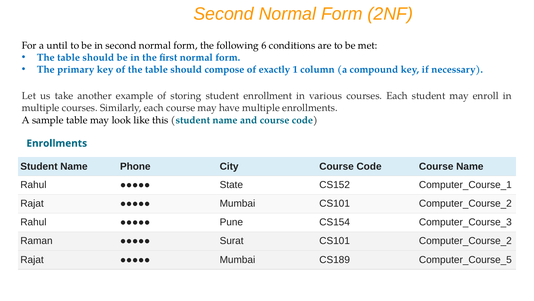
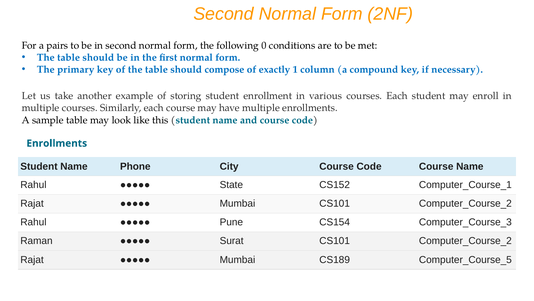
until: until -> pairs (57, 45)
6: 6 -> 0 (264, 45)
